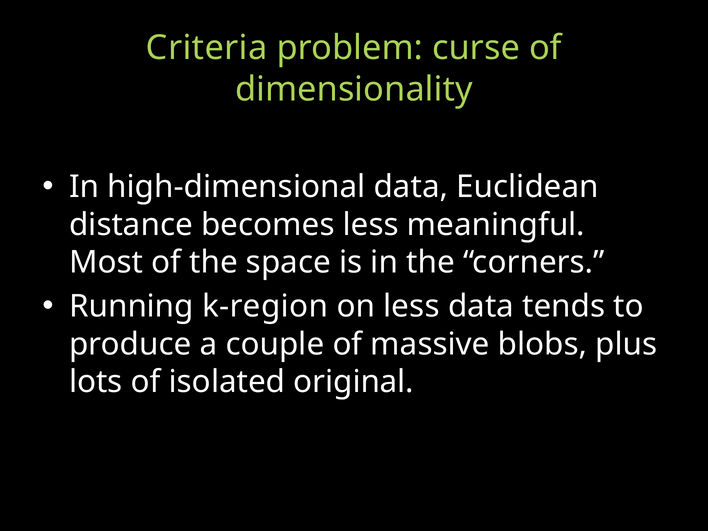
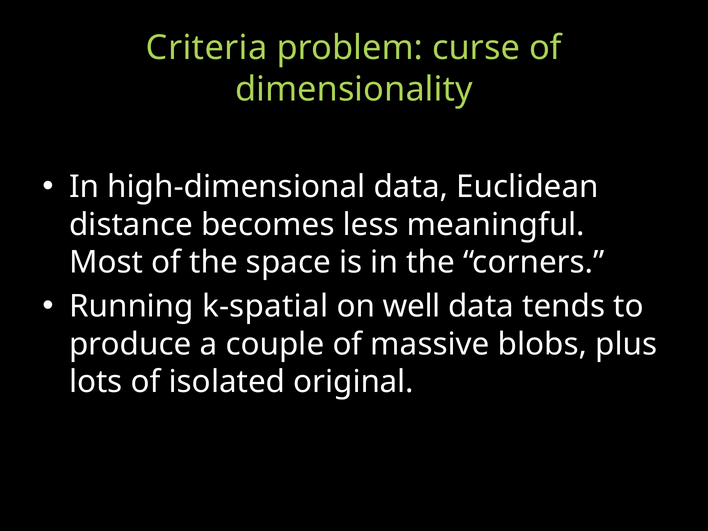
k-region: k-region -> k-spatial (265, 307)
on less: less -> well (412, 307)
